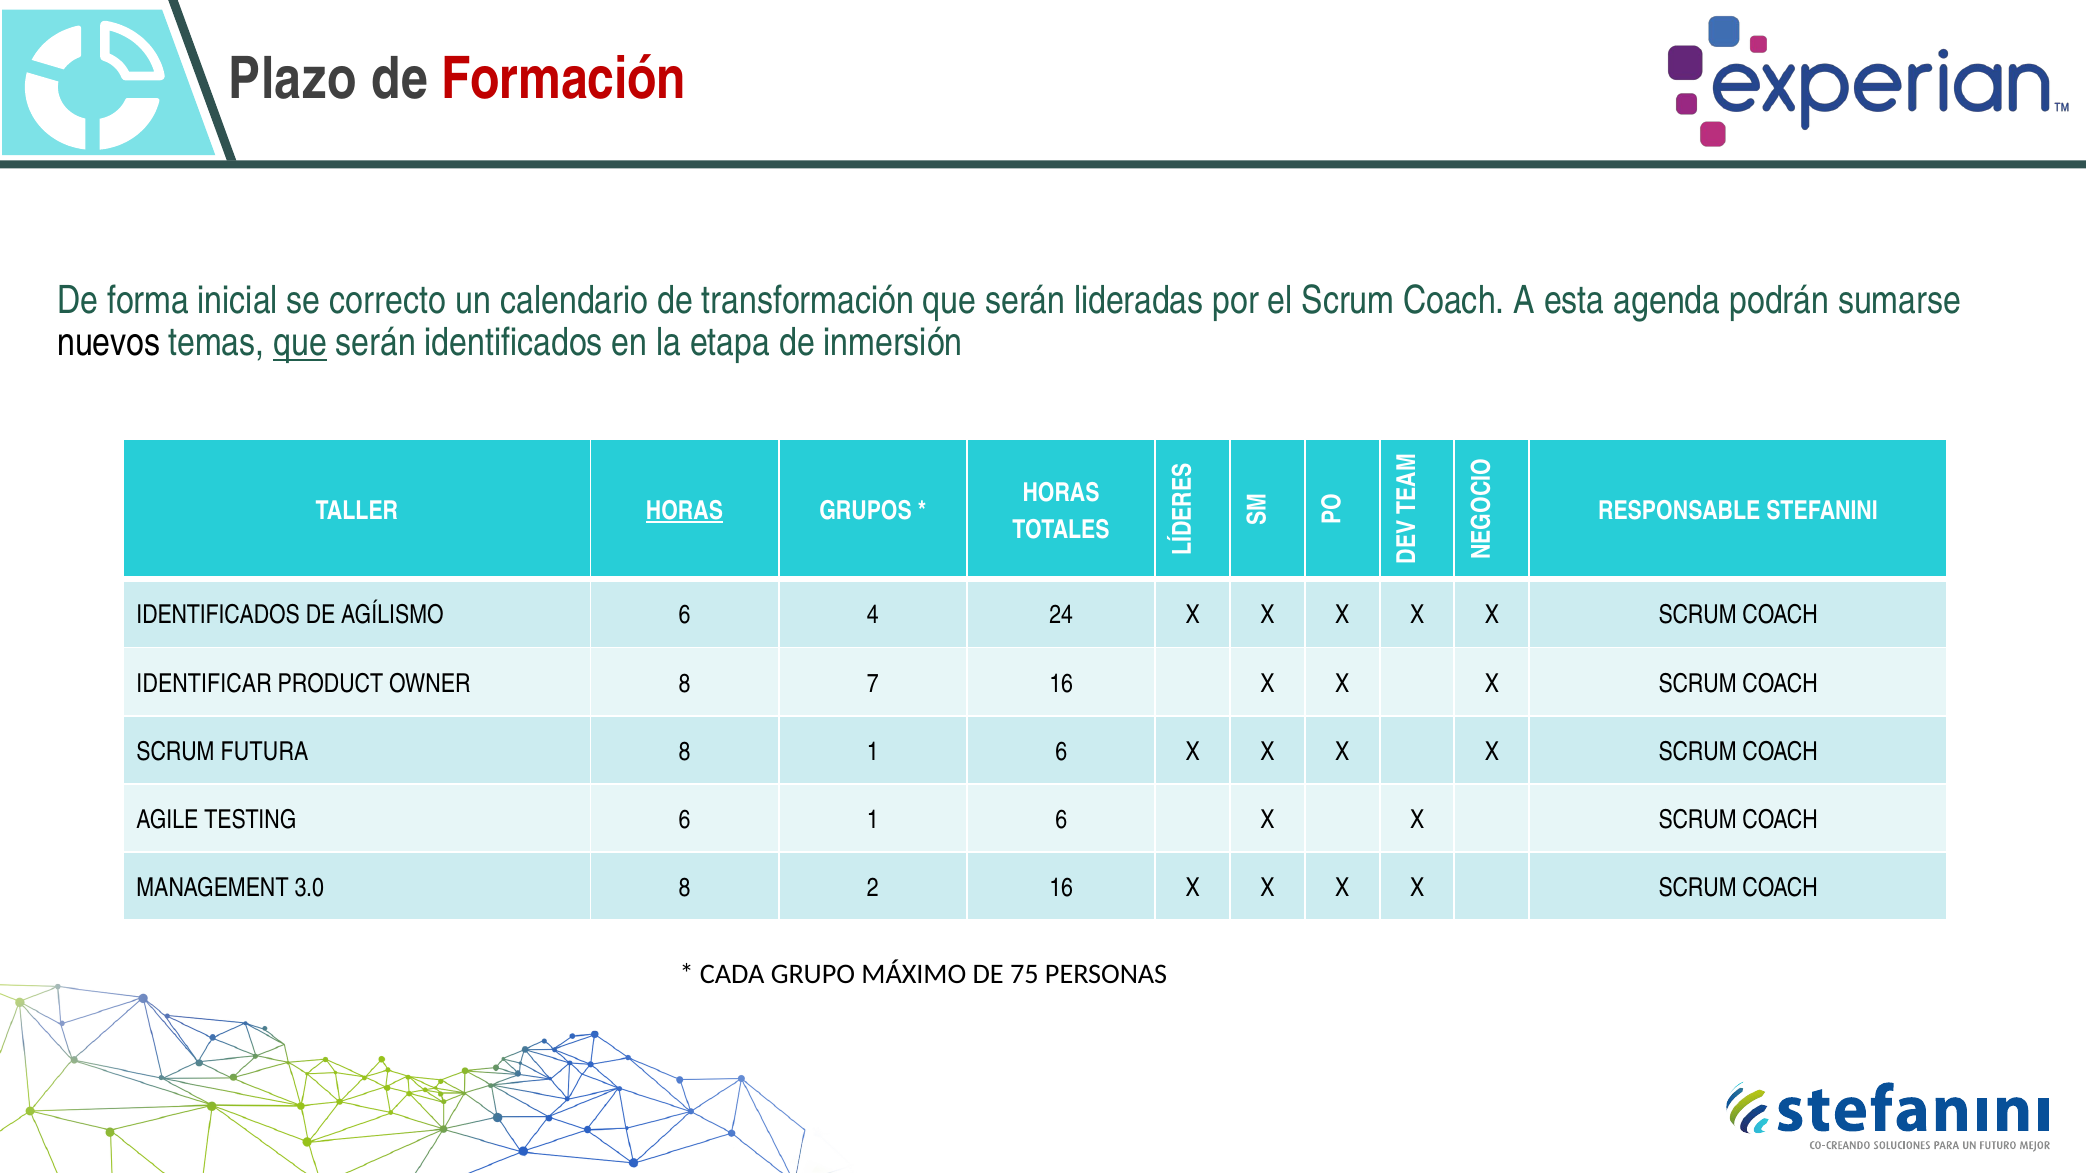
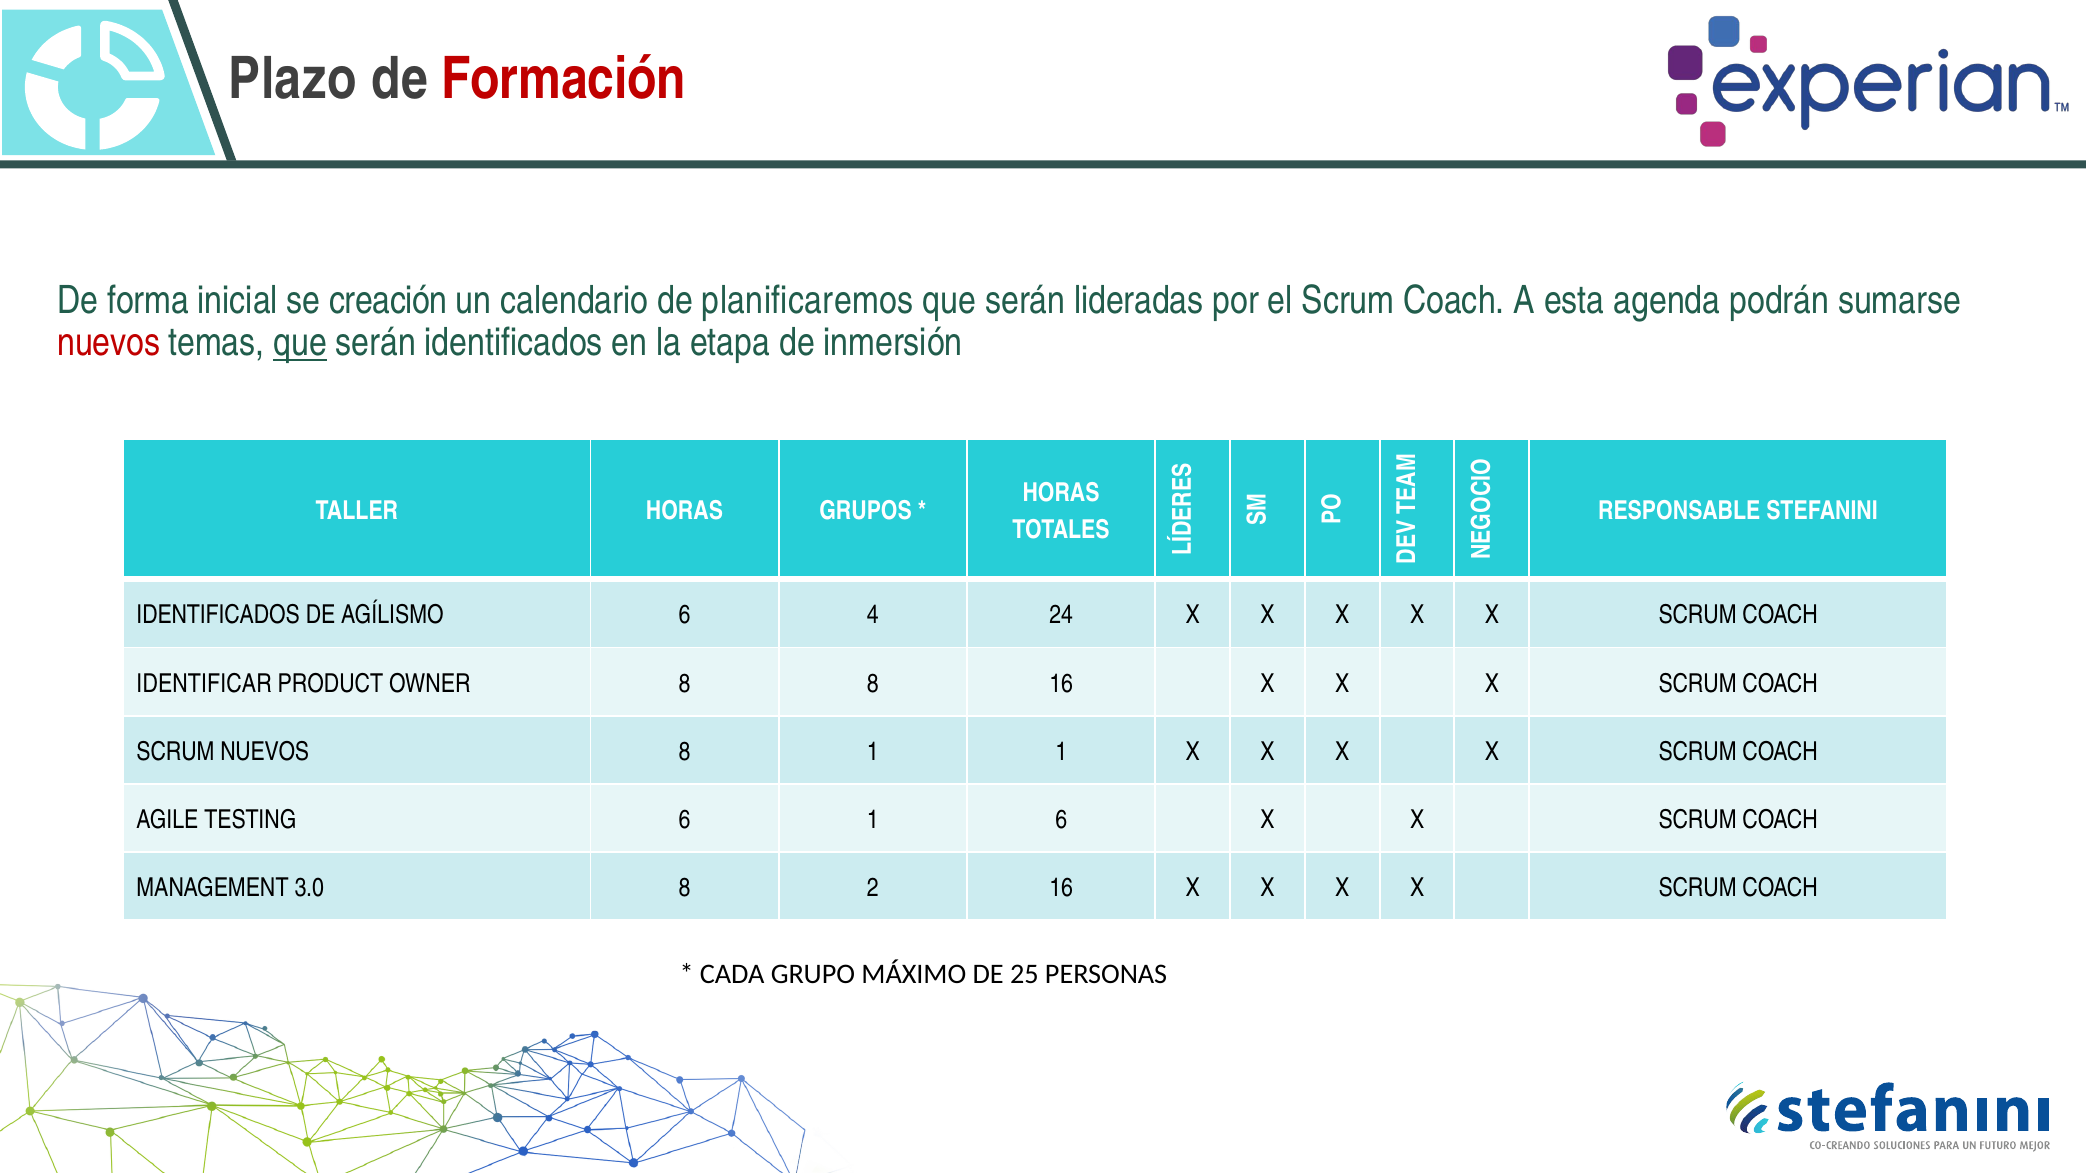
correcto: correcto -> creación (389, 301)
transformación: transformación -> planificaremos (808, 301)
nuevos colour: black -> red (109, 343)
HORAS underline: present -> none (685, 511)
8 7: 7 -> 8 (873, 684)
SCRUM FUTURA: FUTURA -> NUEVOS (265, 752)
8 1 6: 6 -> 1 (1061, 752)
75: 75 -> 25 (1024, 974)
